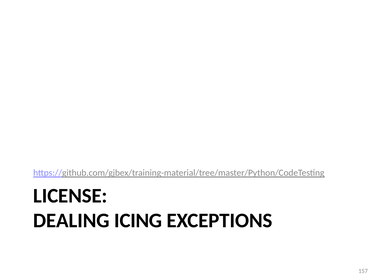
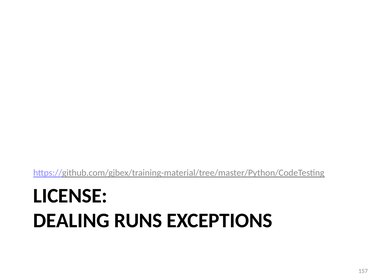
ICING: ICING -> RUNS (138, 220)
